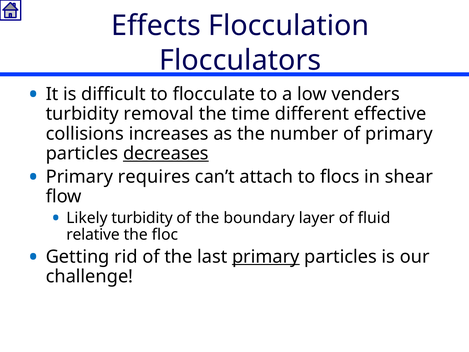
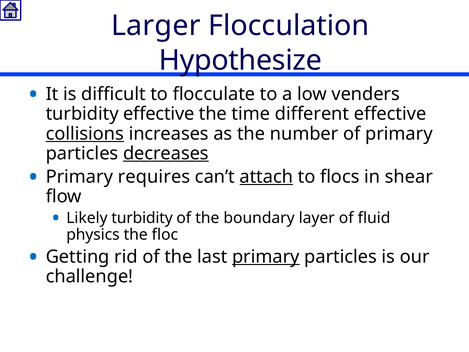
Effects: Effects -> Larger (156, 26)
Flocculators: Flocculators -> Hypothesize (240, 60)
turbidity removal: removal -> effective (159, 114)
collisions underline: none -> present (85, 134)
attach underline: none -> present (266, 177)
relative: relative -> physics (93, 235)
